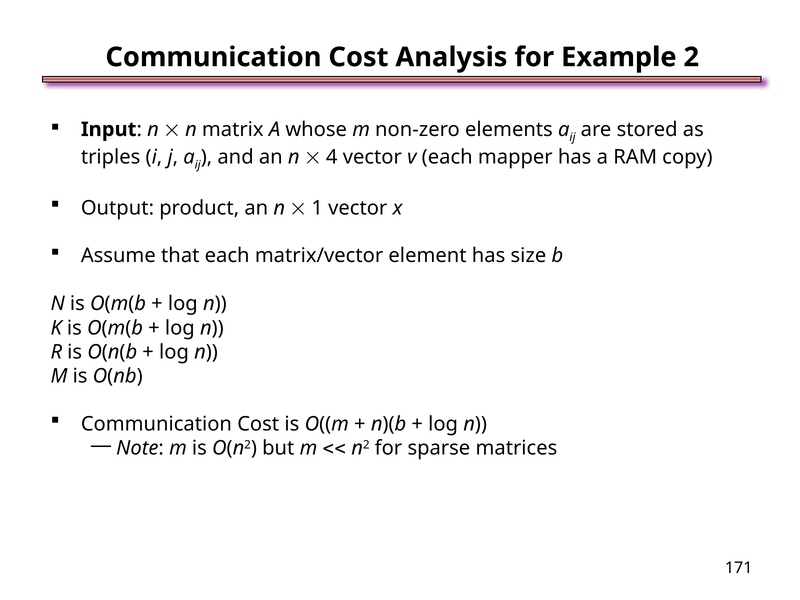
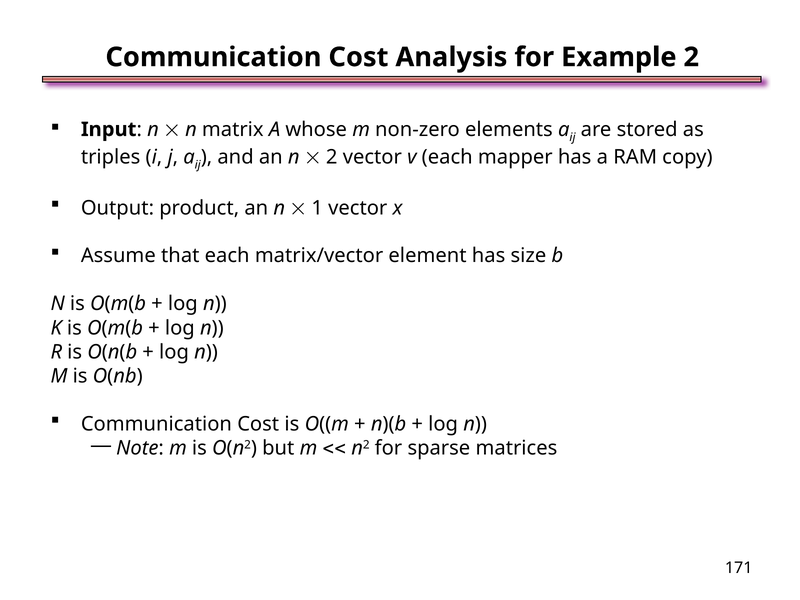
4: 4 -> 2 (332, 157)
